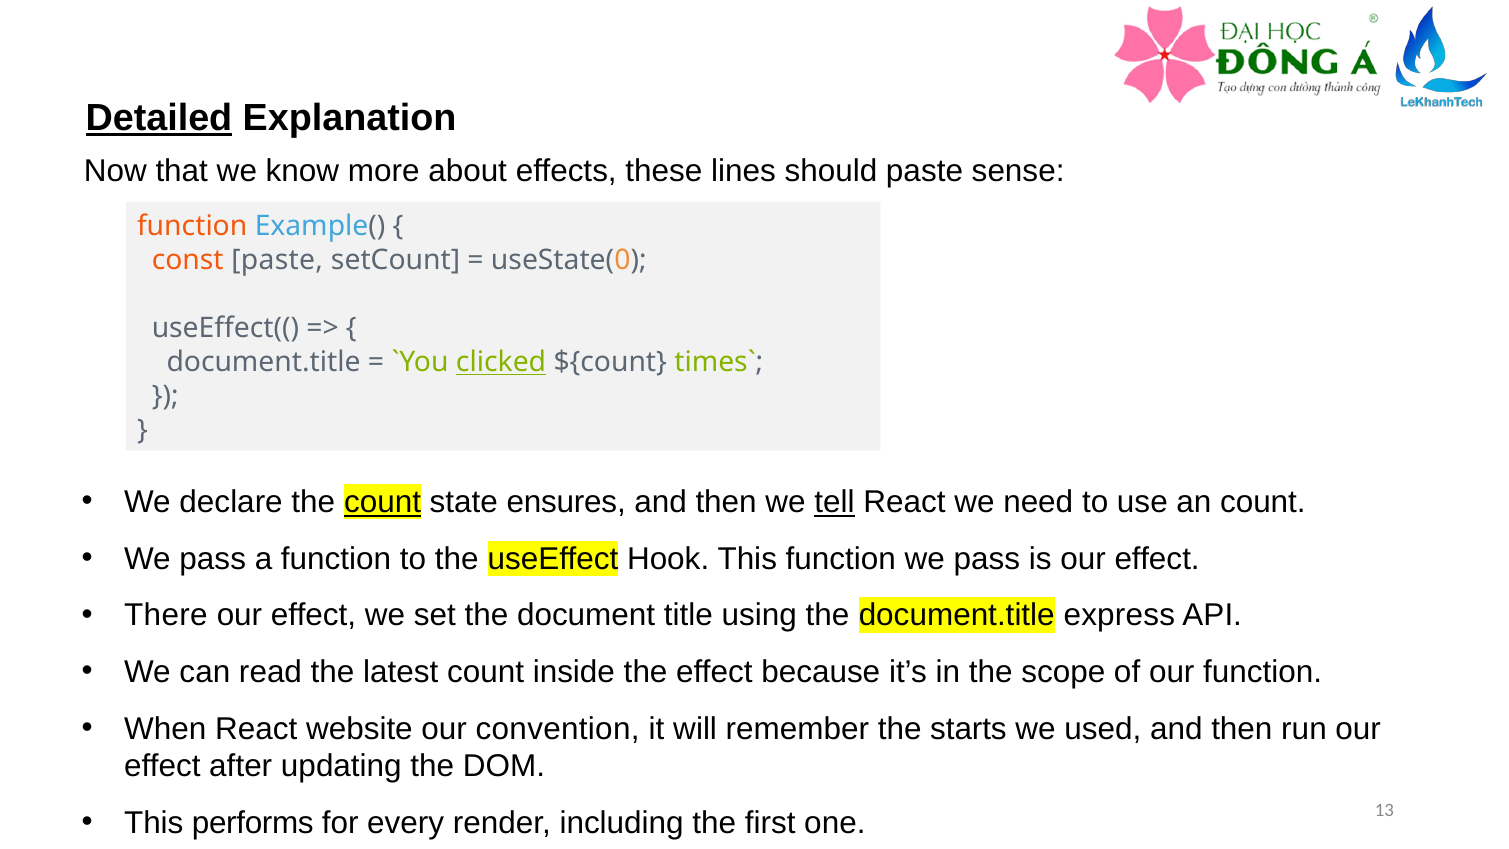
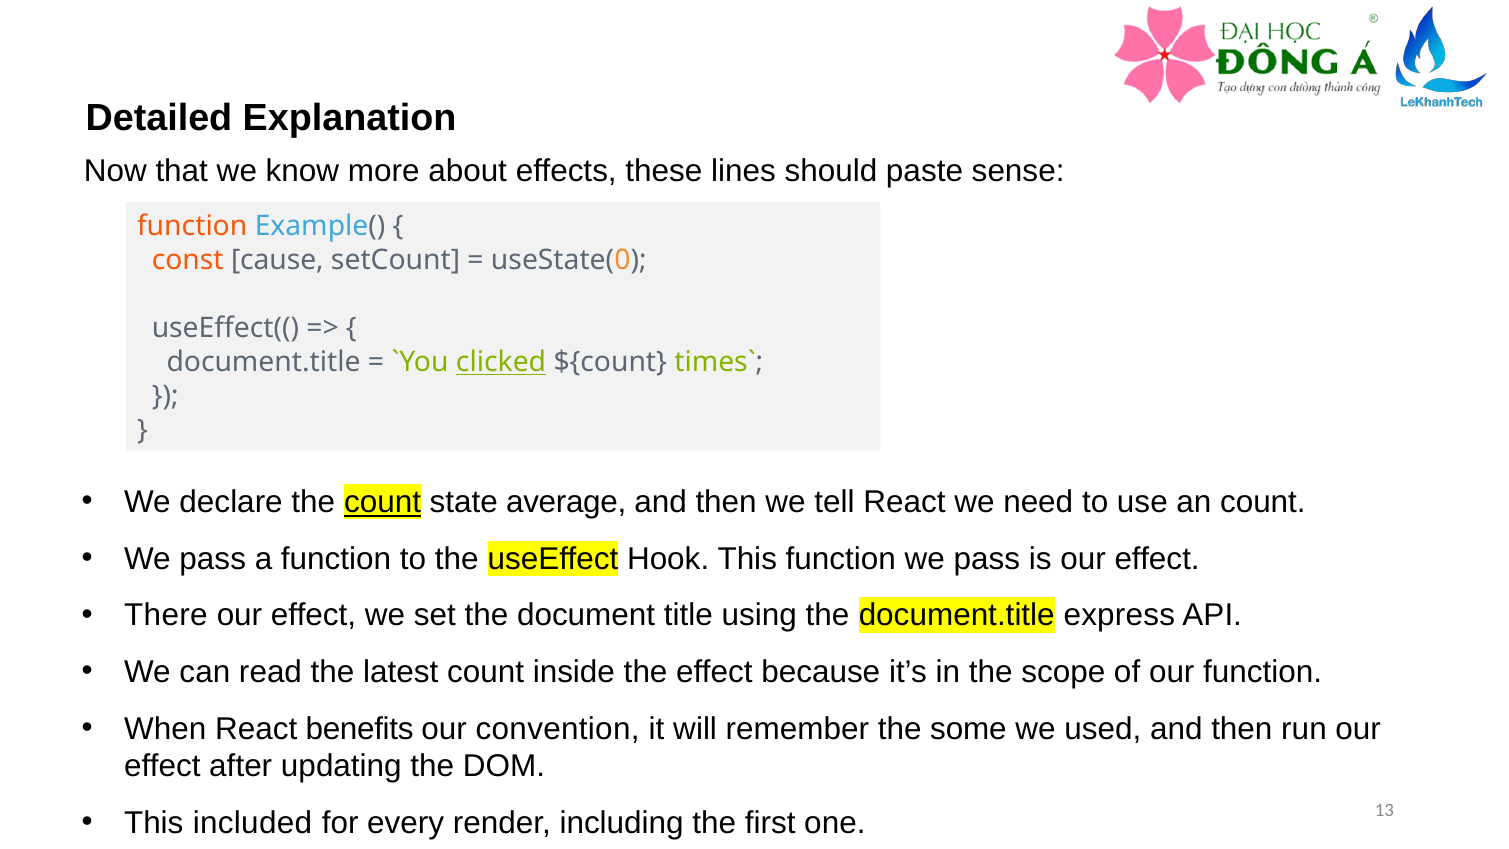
Detailed underline: present -> none (159, 118)
const paste: paste -> cause (277, 260)
ensures: ensures -> average (566, 502)
tell underline: present -> none (835, 502)
website: website -> benefits (360, 729)
starts: starts -> some (968, 729)
performs: performs -> included (252, 823)
